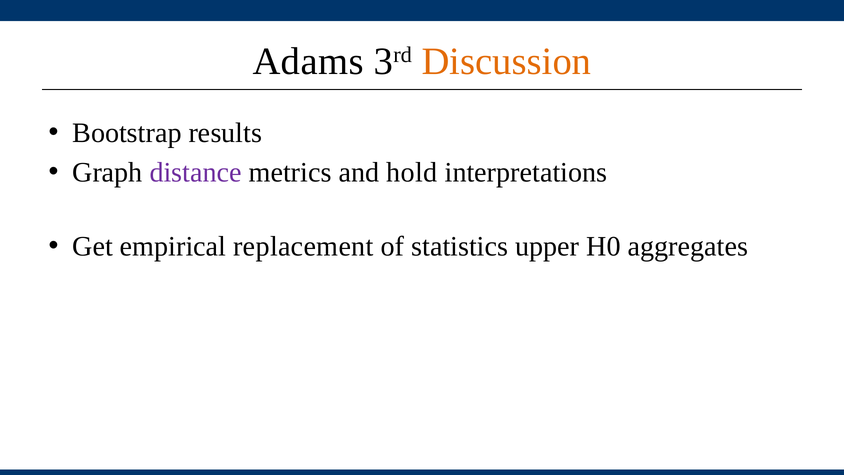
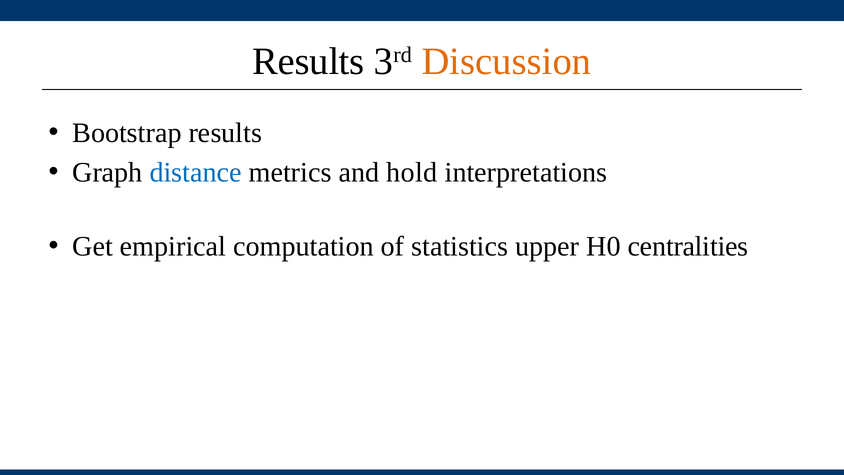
Adams: Adams -> Results (308, 61)
distance colour: purple -> blue (196, 172)
replacement: replacement -> computation (303, 246)
aggregates: aggregates -> centralities (688, 246)
